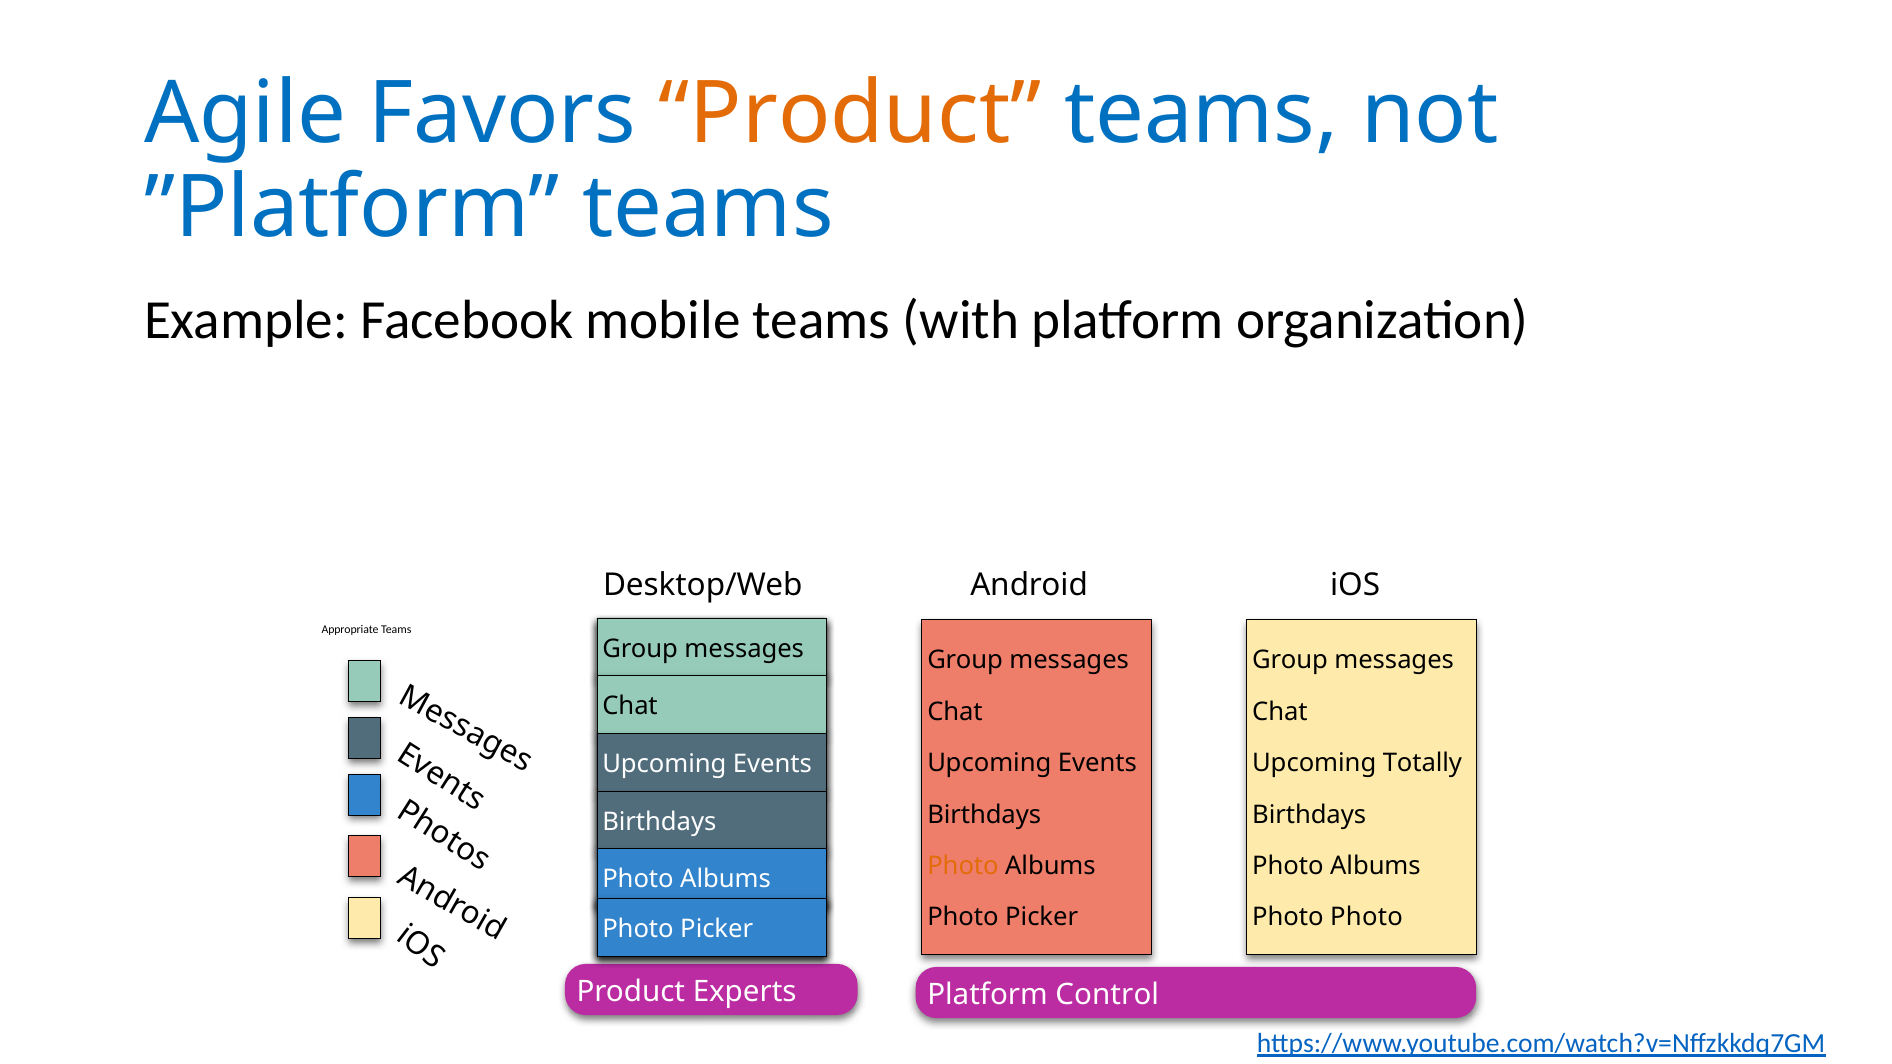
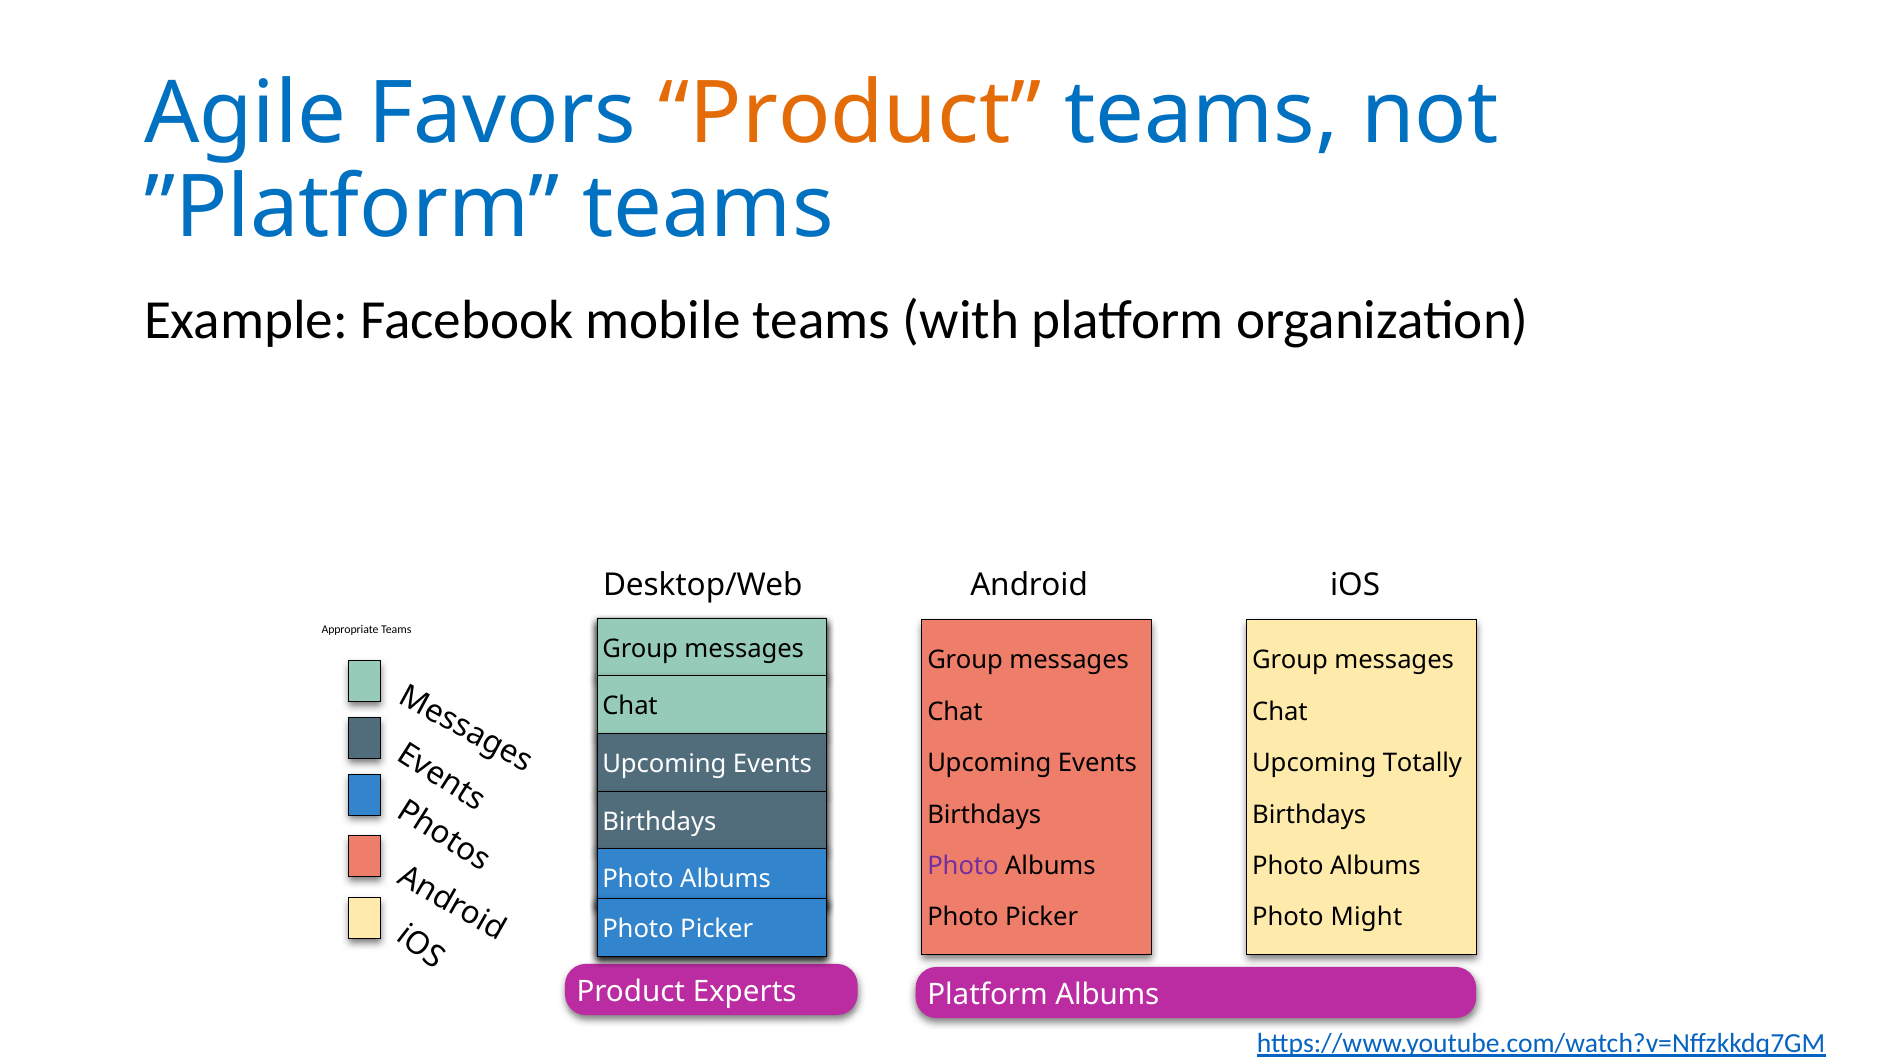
Photo colour: orange -> purple (963, 866)
Photo Photo: Photo -> Might (1366, 918)
Platform Control: Control -> Albums (1107, 995)
